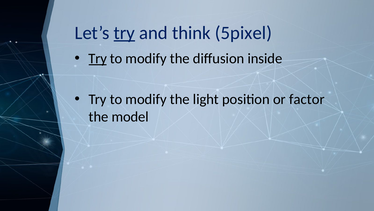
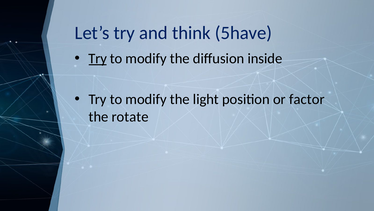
try underline: present -> none (124, 33)
5pixel: 5pixel -> 5have (244, 33)
model: model -> rotate (130, 117)
